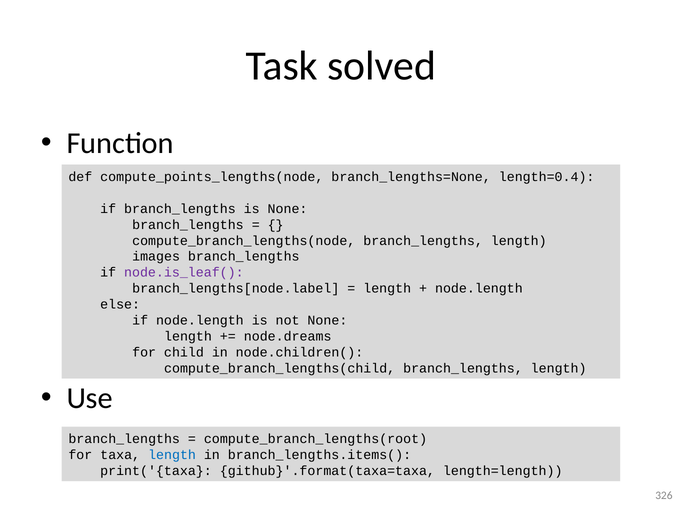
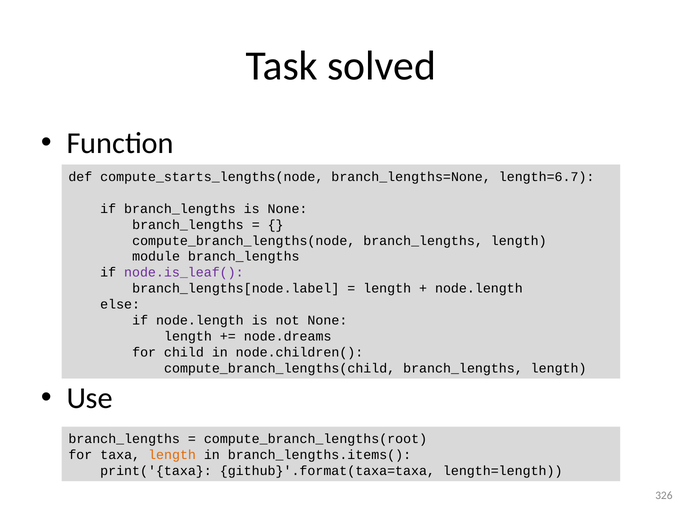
compute_points_lengths(node: compute_points_lengths(node -> compute_starts_lengths(node (212, 177)
length=0.4: length=0.4 -> length=6.7 (547, 177)
images: images -> module (156, 256)
length colour: blue -> orange (172, 454)
